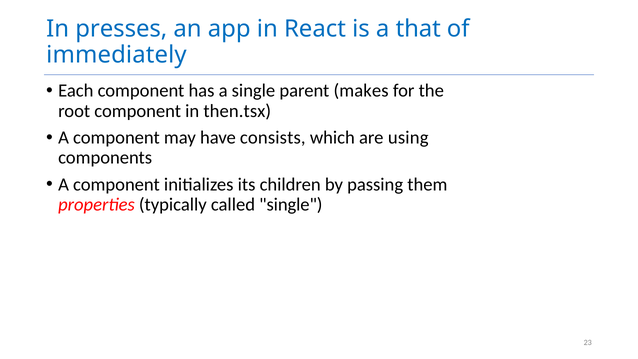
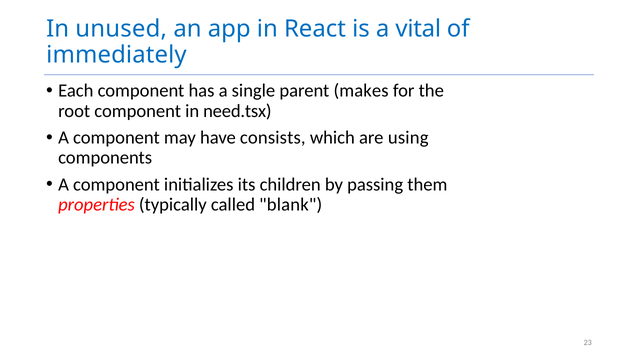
presses: presses -> unused (121, 29)
that: that -> vital (418, 29)
then.tsx: then.tsx -> need.tsx (237, 111)
called single: single -> blank (291, 205)
